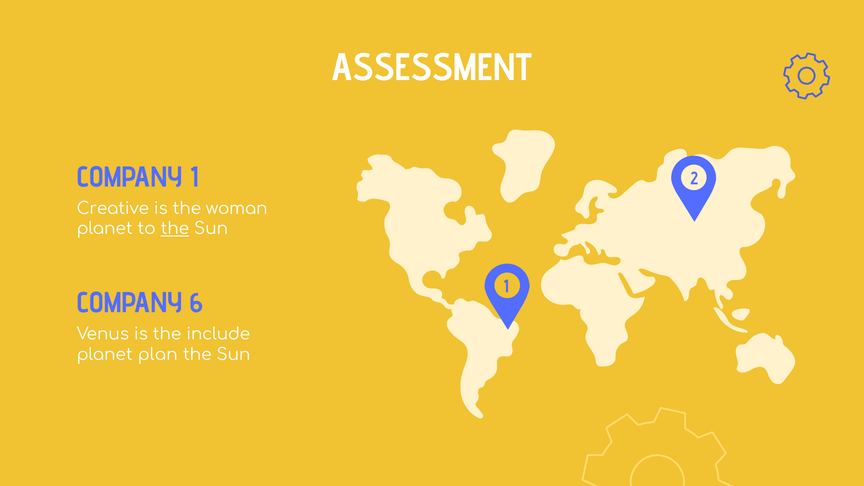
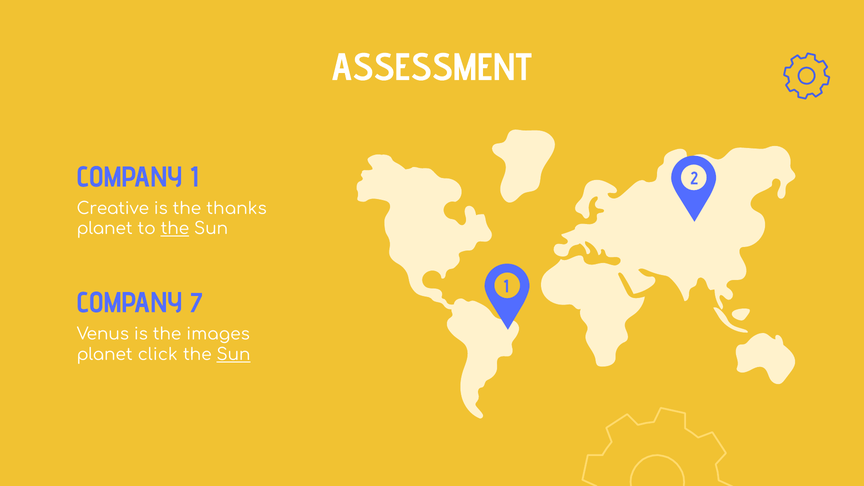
woman: woman -> thanks (236, 209)
6: 6 -> 7 (196, 303)
include: include -> images (218, 334)
plan: plan -> click (158, 355)
Sun underline: none -> present (233, 355)
